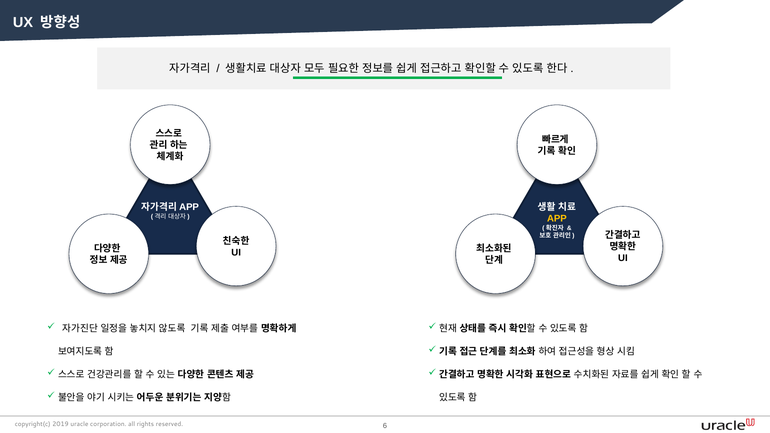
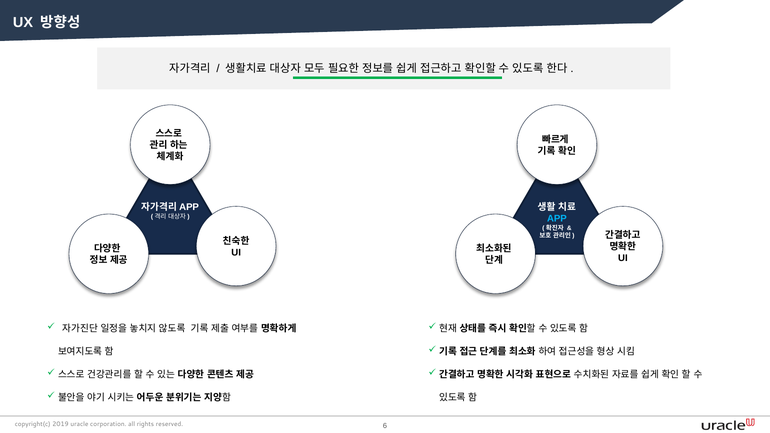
APP colour: yellow -> light blue (557, 219)
